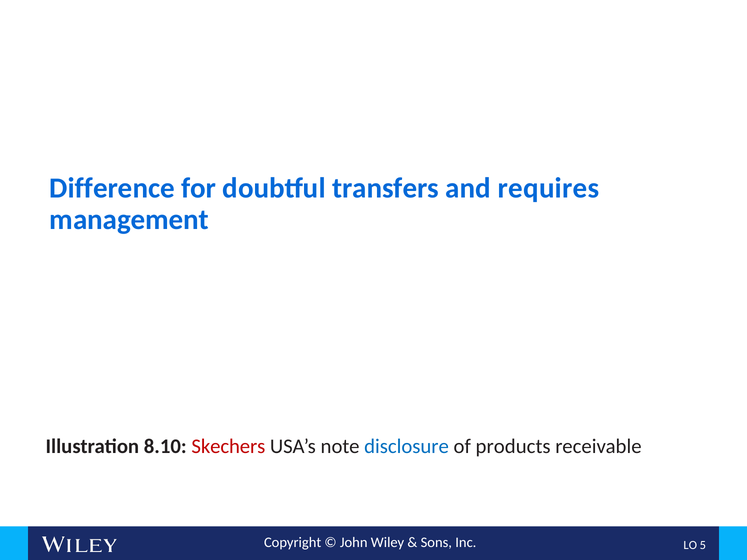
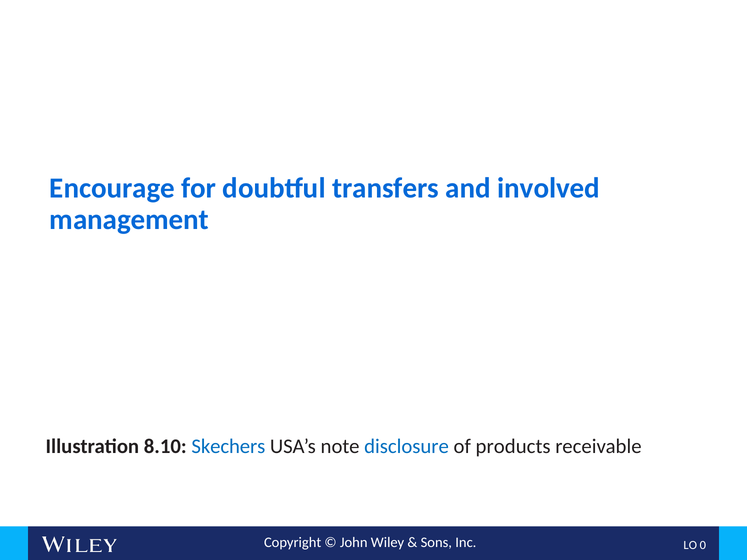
Difference: Difference -> Encourage (112, 188)
requires: requires -> involved (549, 188)
Skechers colour: red -> blue (228, 447)
5: 5 -> 0 (703, 545)
